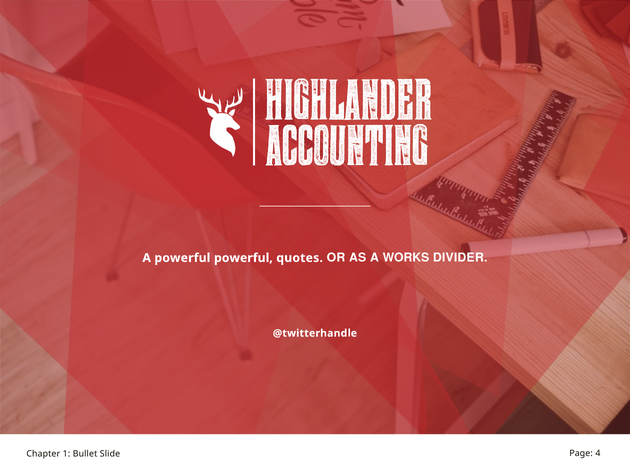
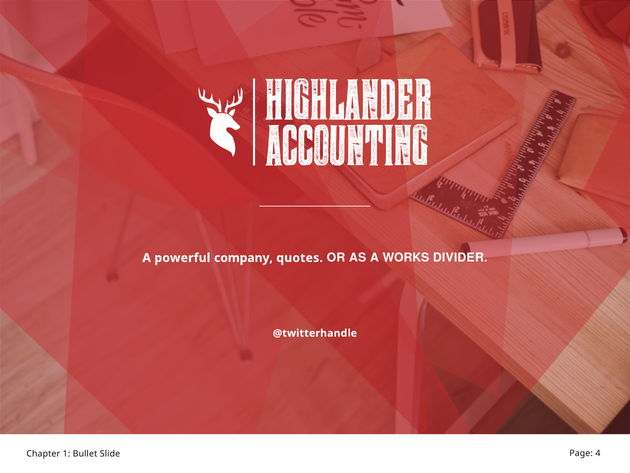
powerful powerful: powerful -> company (243, 258)
